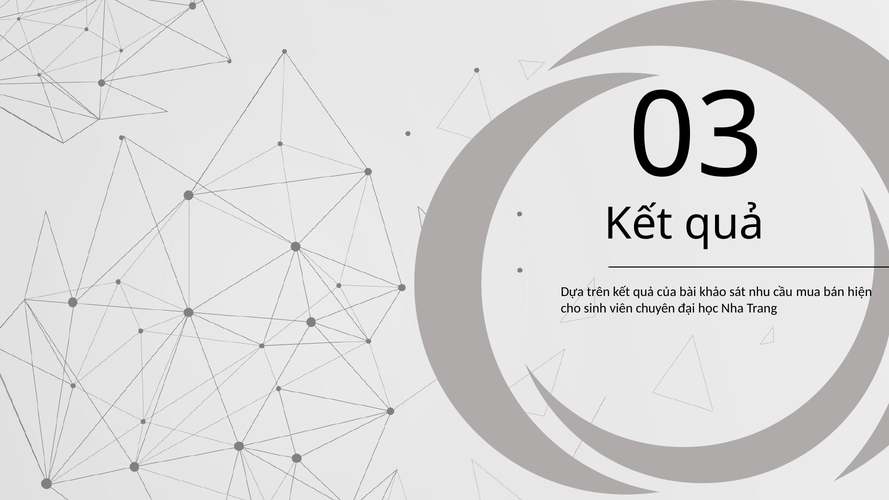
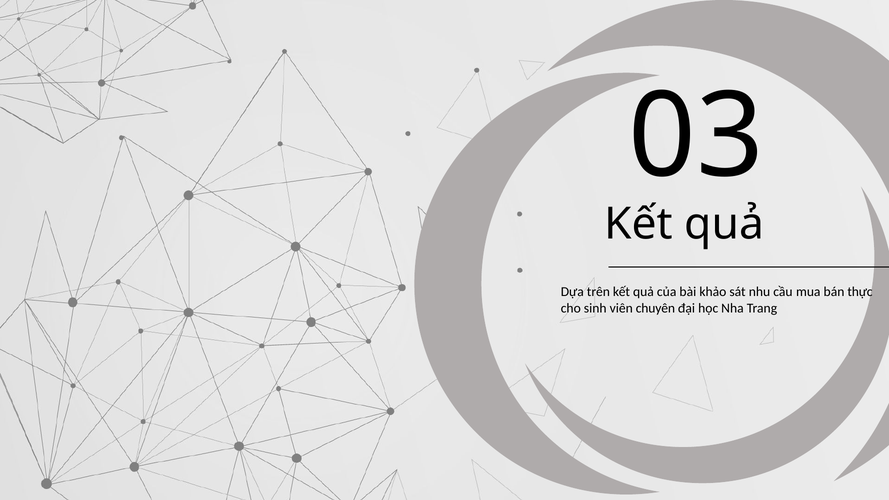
hiện: hiện -> thực (860, 292)
